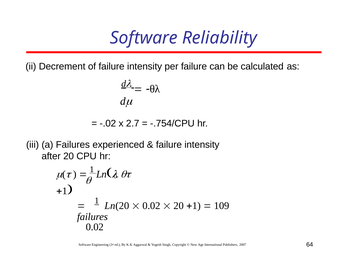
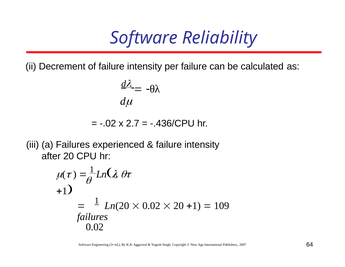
-.754/CPU: -.754/CPU -> -.436/CPU (172, 123)
